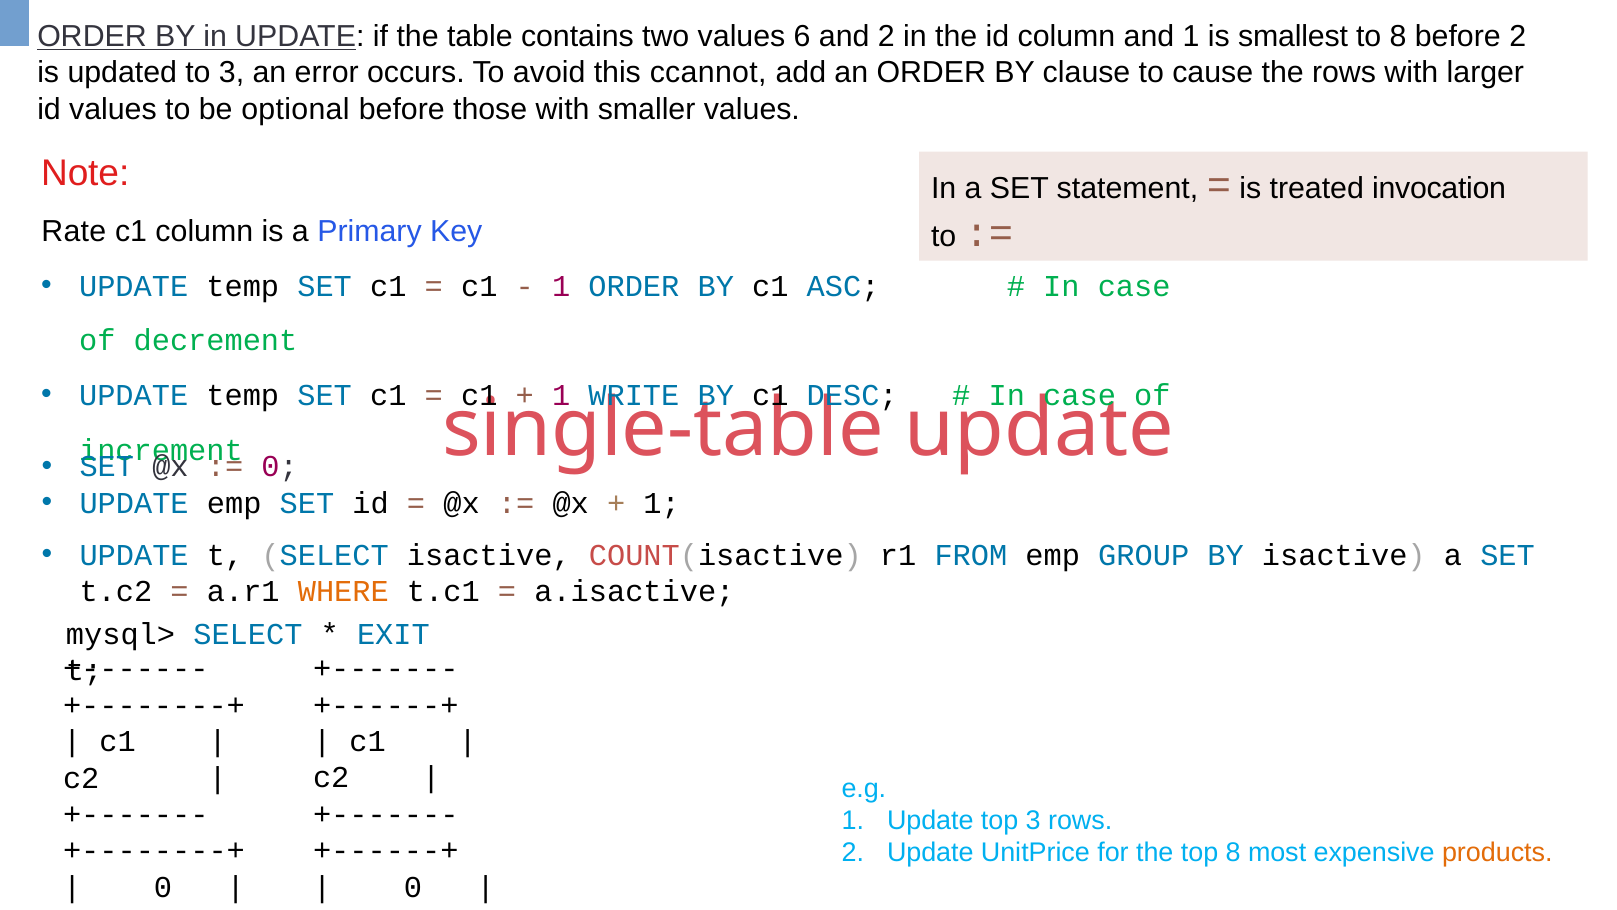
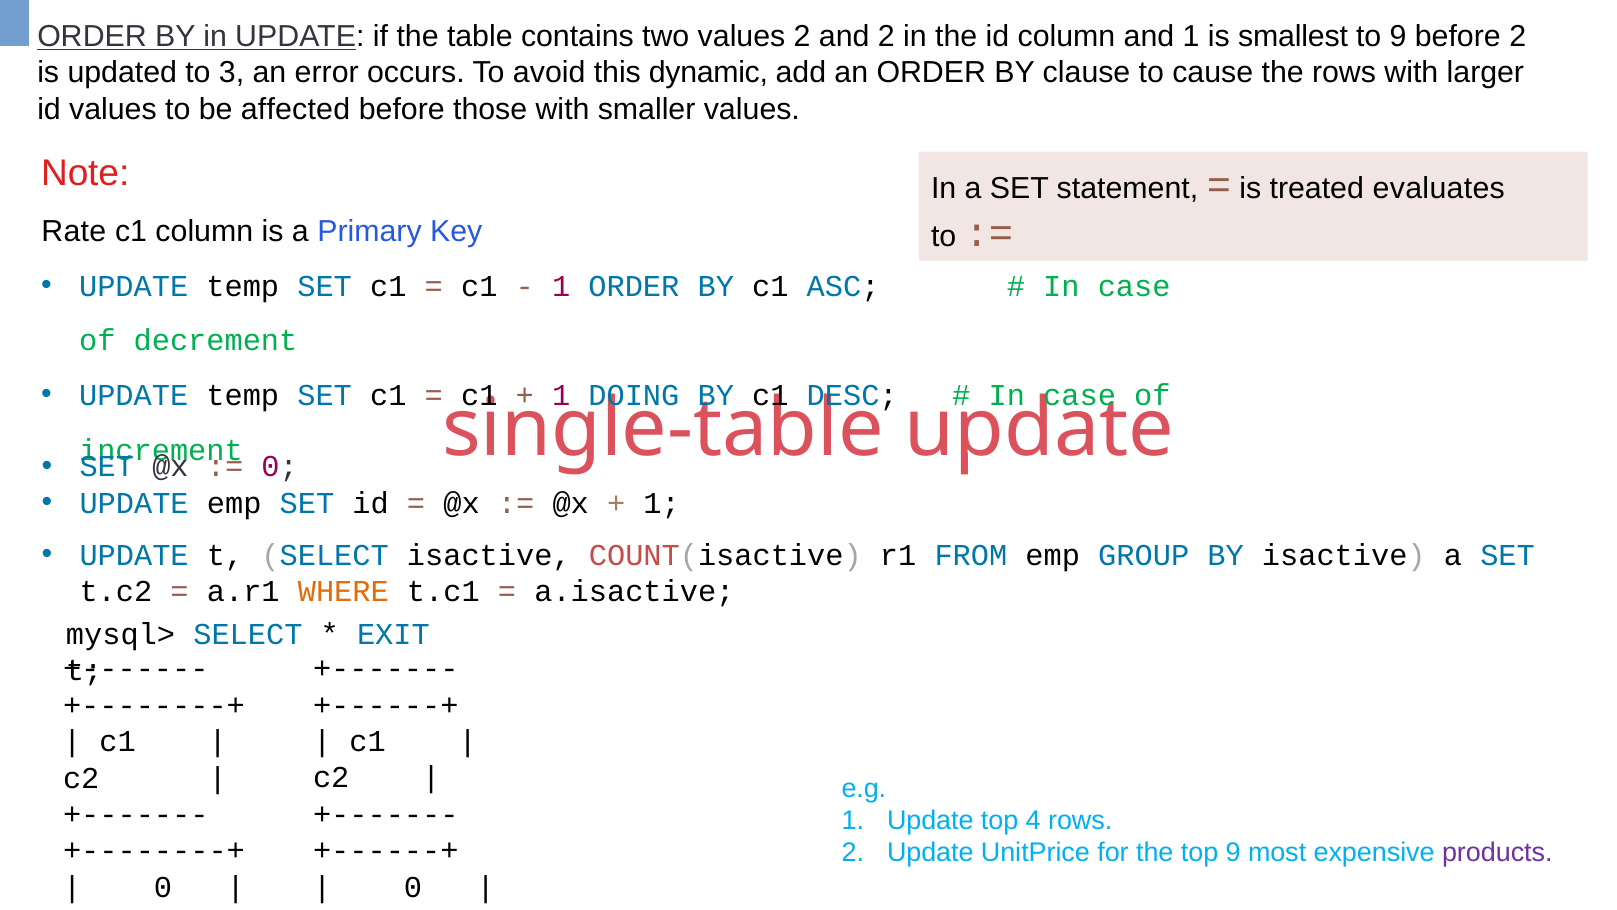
values 6: 6 -> 2 (802, 36)
to 8: 8 -> 9 (1398, 36)
ccannot: ccannot -> dynamic (708, 73)
optional: optional -> affected (295, 109)
invocation: invocation -> evaluates (1439, 188)
WRITE: WRITE -> DOING (634, 395)
top 3: 3 -> 4 (1033, 820)
top 8: 8 -> 9 (1233, 853)
products colour: orange -> purple (1497, 853)
